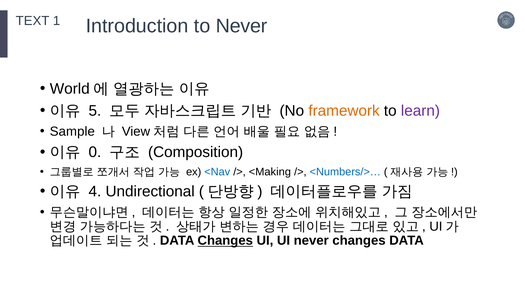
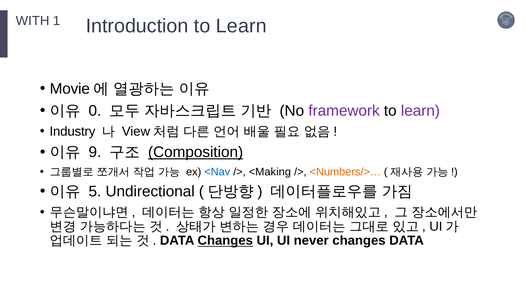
TEXT: TEXT -> WITH (33, 21)
Introduction to Never: Never -> Learn (241, 26)
World: World -> Movie (70, 89)
5: 5 -> 0 (95, 111)
framework colour: orange -> purple (344, 111)
Sample: Sample -> Industry (72, 132)
0: 0 -> 9 (95, 152)
Composition underline: none -> present (196, 152)
<Numbers/>… colour: blue -> orange (345, 172)
4: 4 -> 5 (95, 192)
